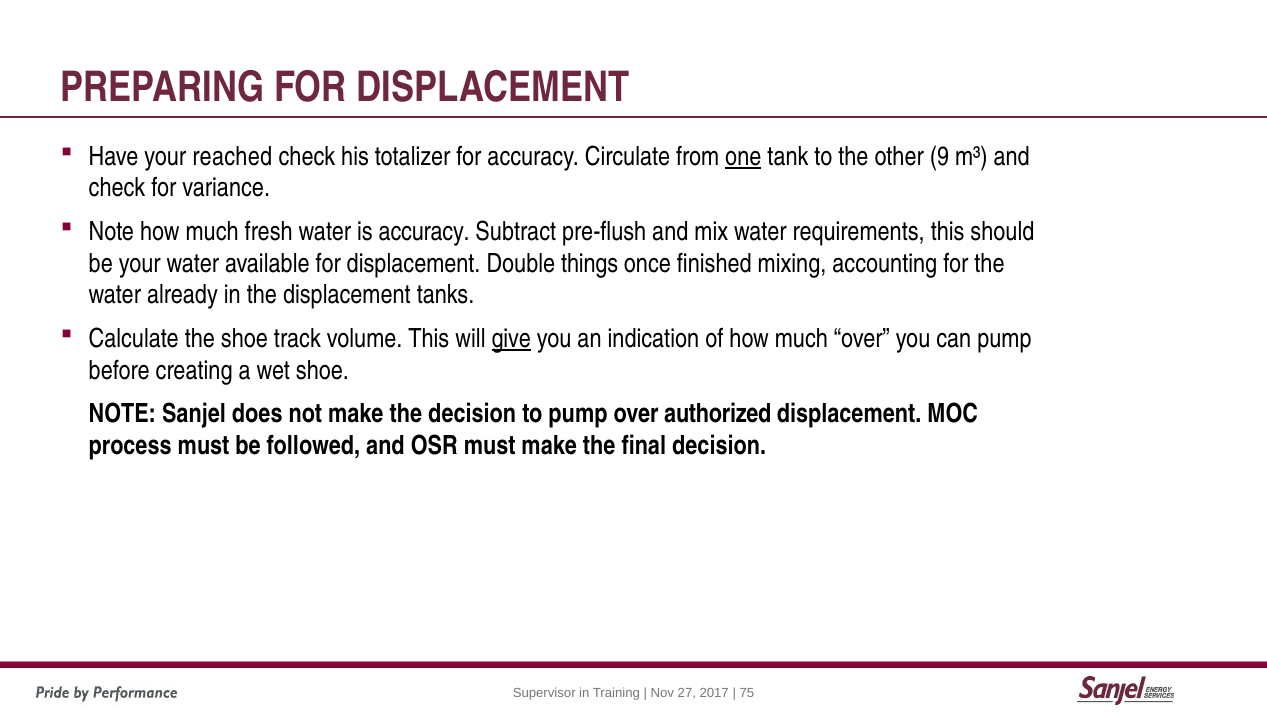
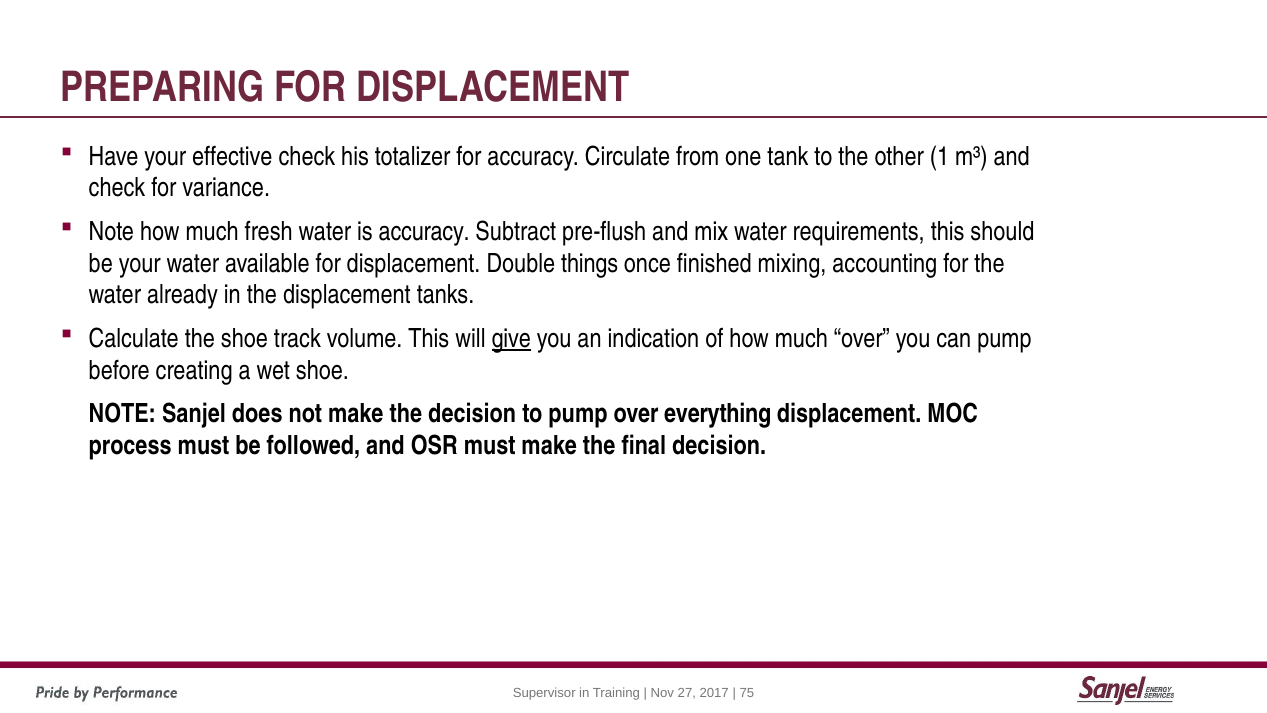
reached: reached -> effective (232, 156)
one underline: present -> none (743, 156)
9: 9 -> 1 (939, 156)
authorized: authorized -> everything (718, 414)
